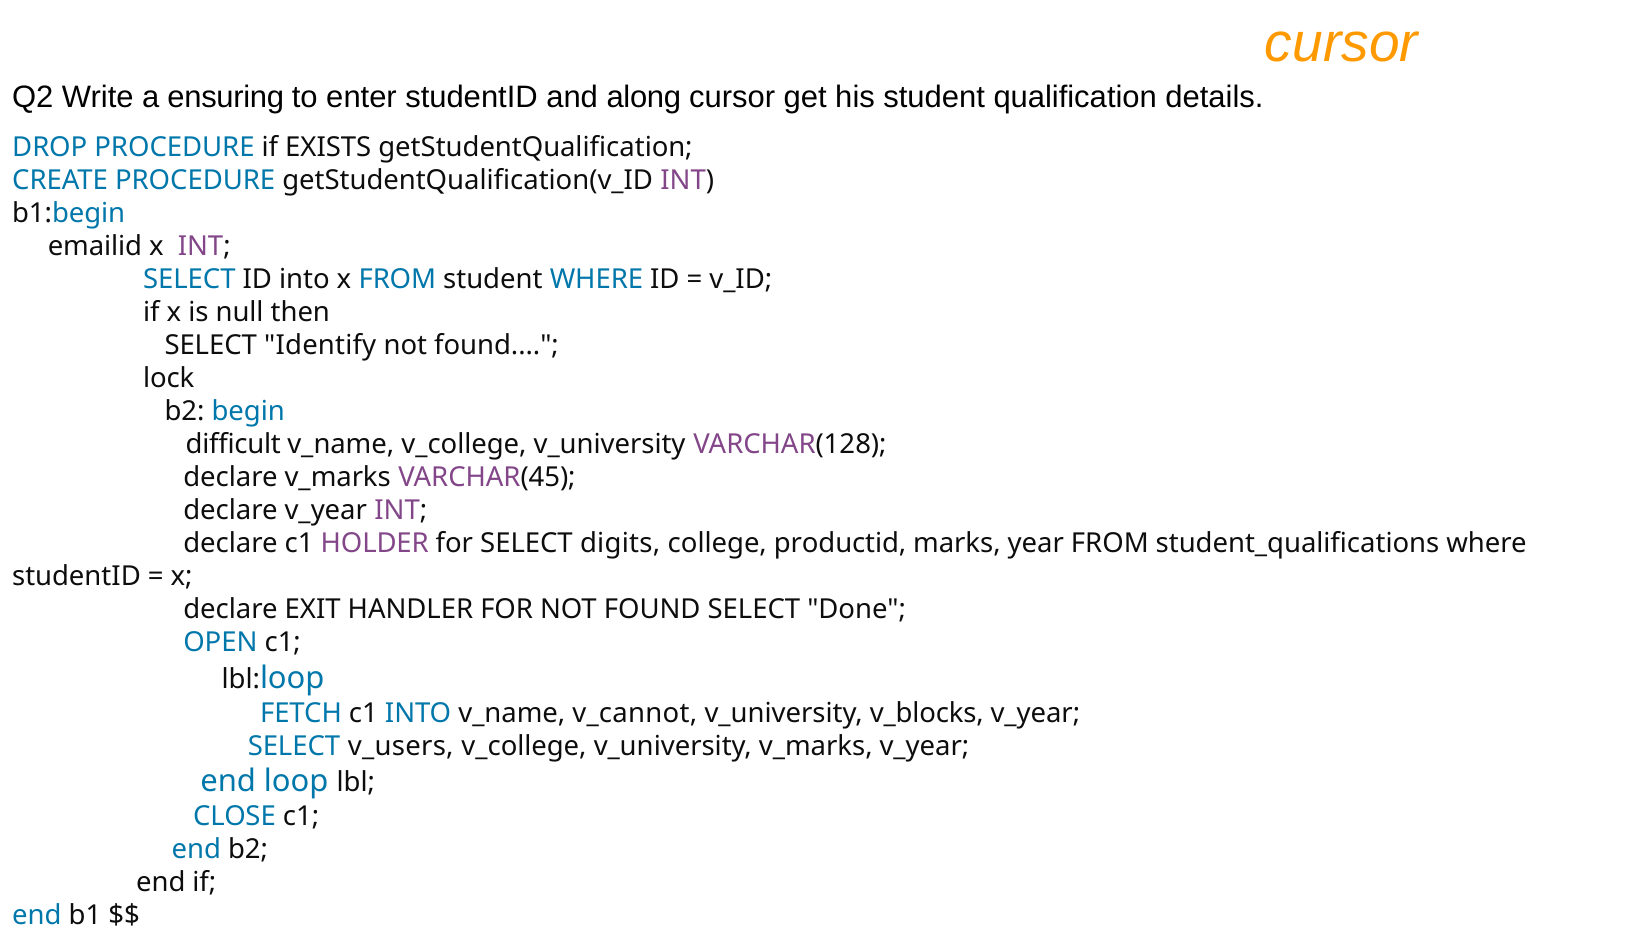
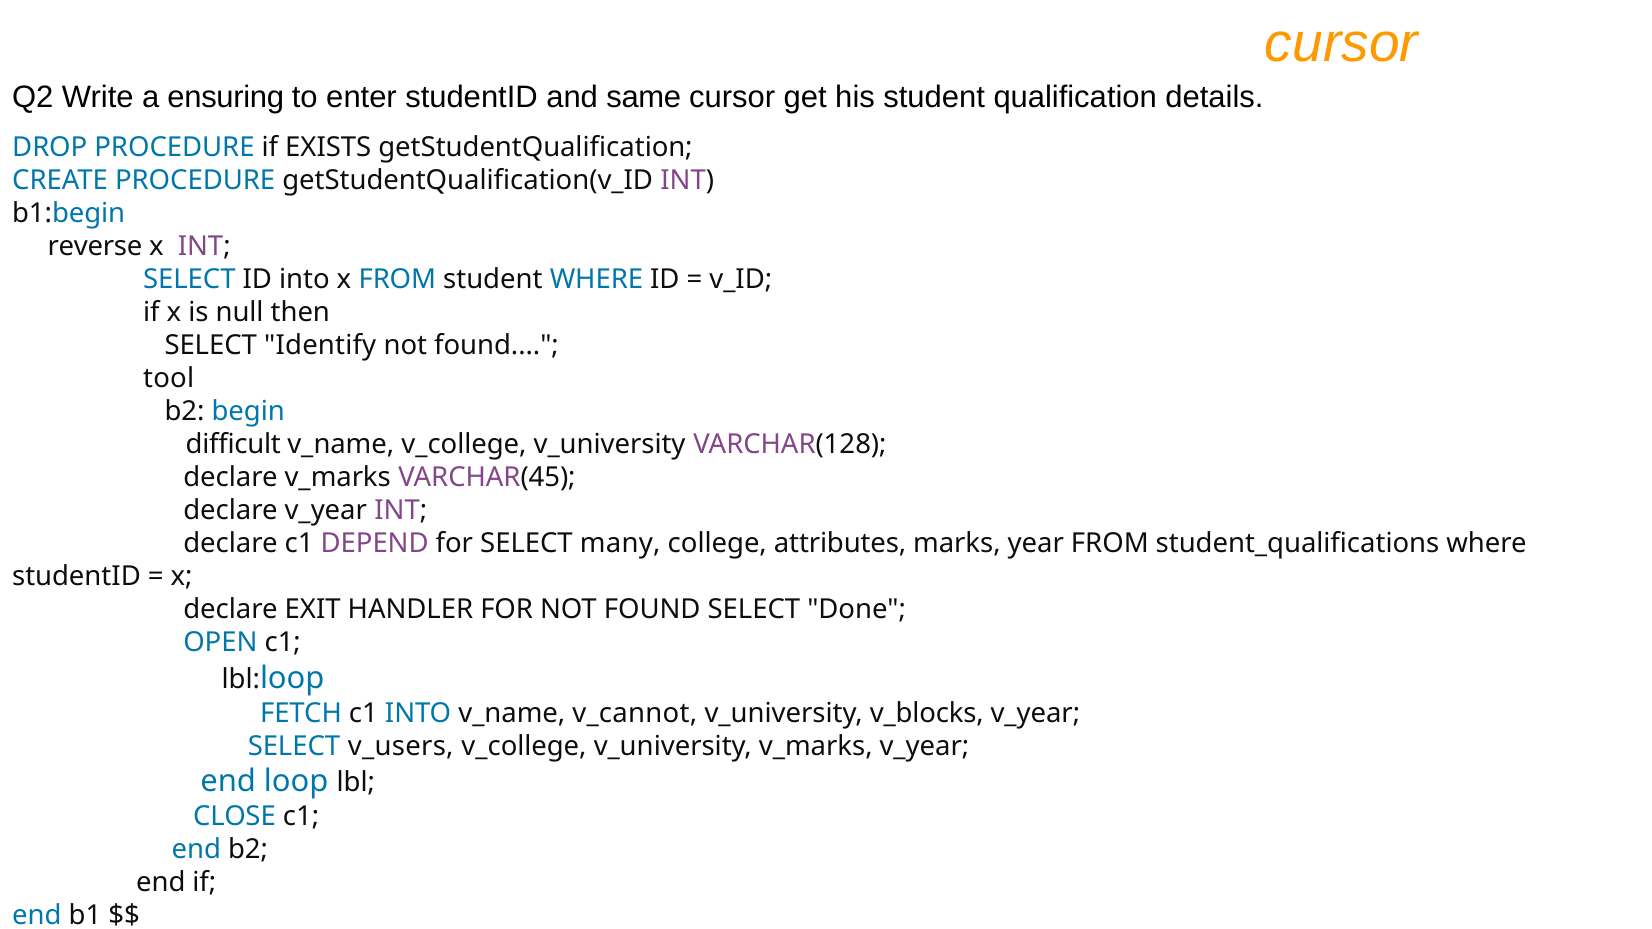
along: along -> same (644, 98)
emailid: emailid -> reverse (95, 247)
lock: lock -> tool (169, 379)
HOLDER: HOLDER -> DEPEND (375, 544)
digits: digits -> many (620, 544)
productid: productid -> attributes (840, 544)
